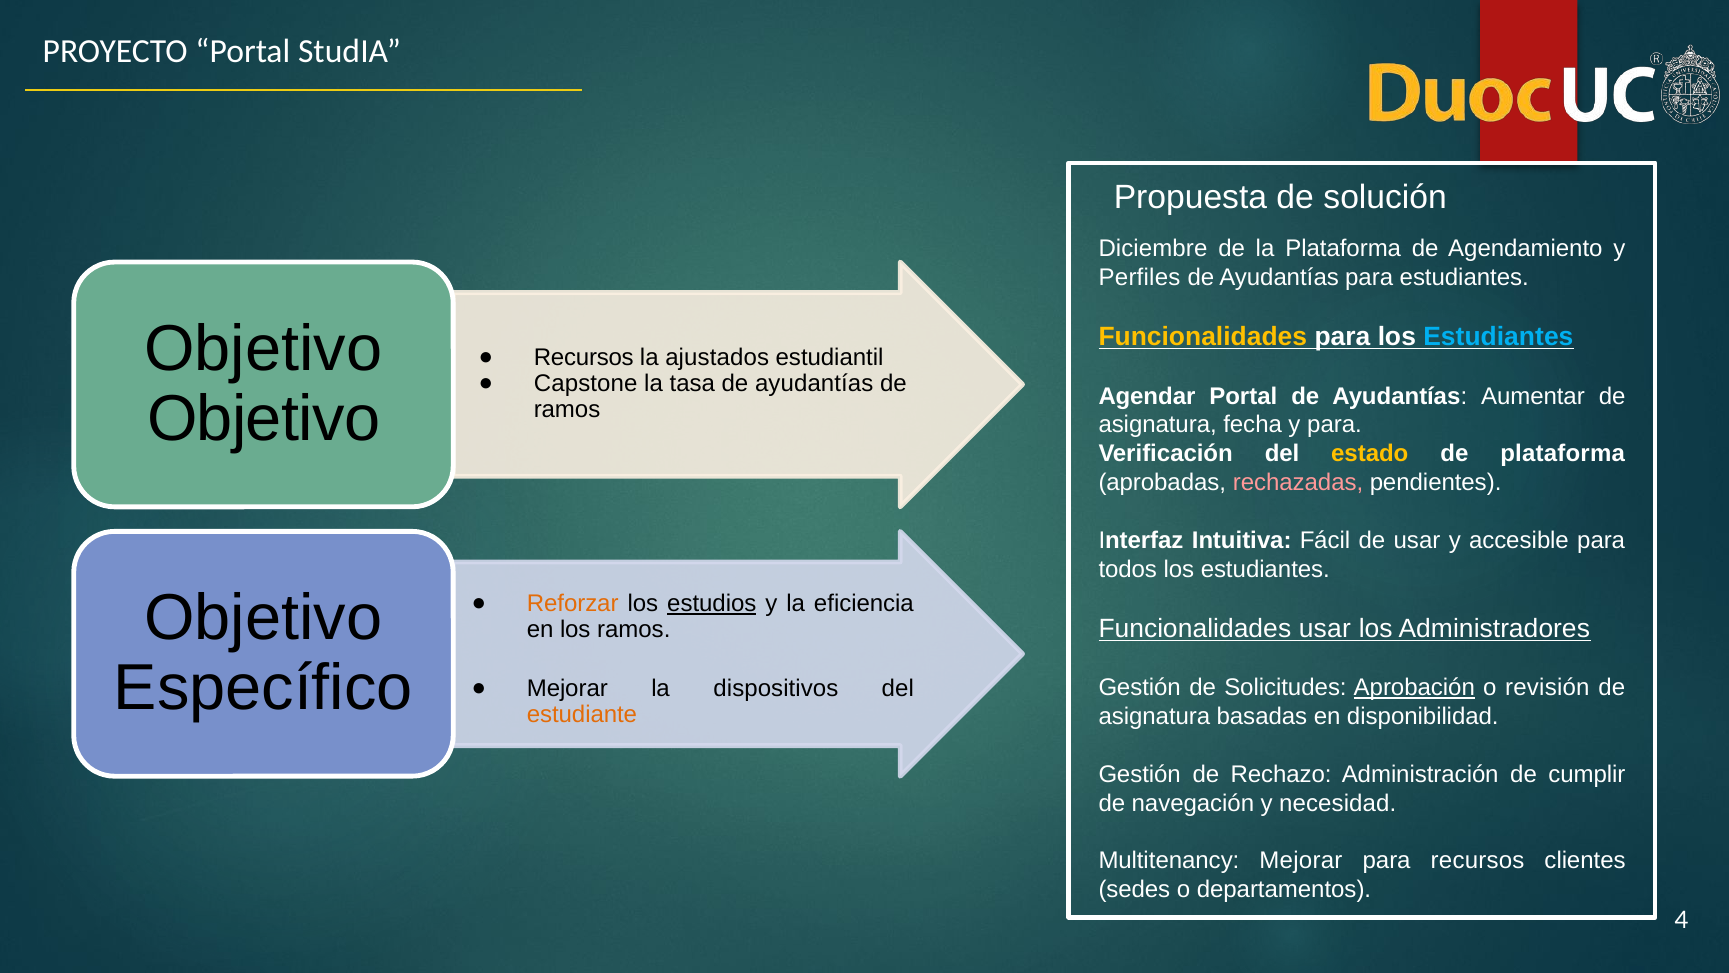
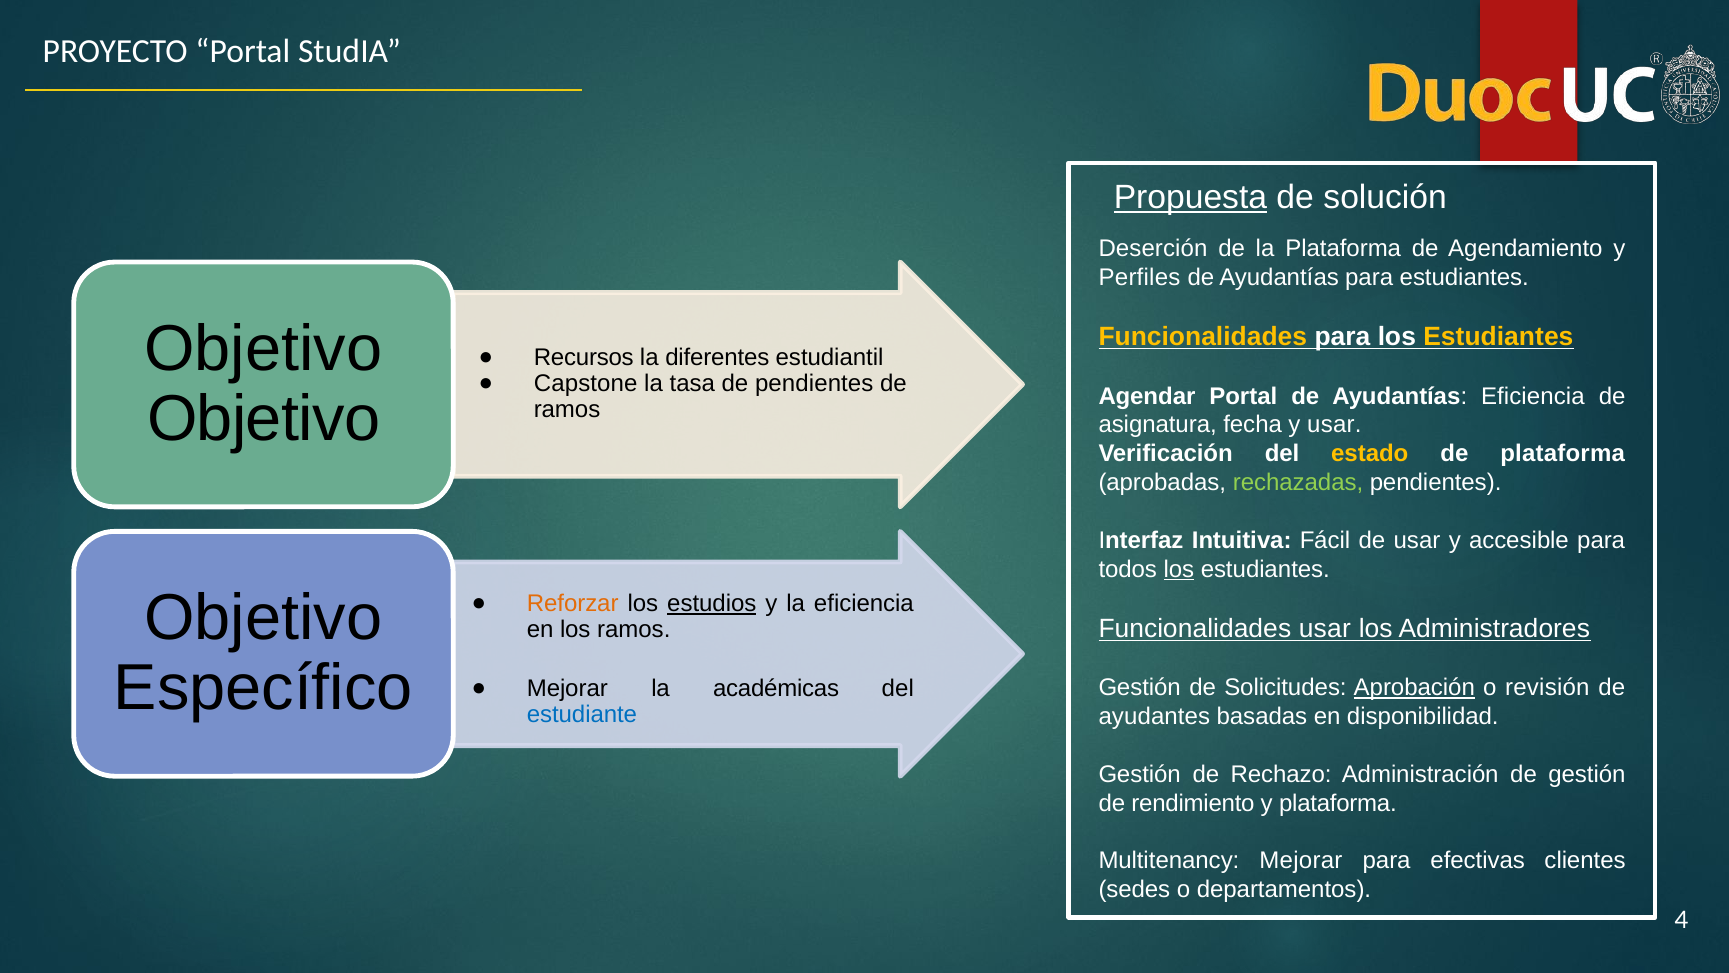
Propuesta underline: none -> present (1190, 197)
Diciembre: Diciembre -> Deserción (1153, 249)
Estudiantes colour: light blue -> yellow (1498, 337)
ajustados: ajustados -> diferentes (717, 357)
tasa de ayudantías: ayudantías -> pendientes (814, 383)
Ayudantías Aumentar: Aumentar -> Eficiencia (1533, 396)
y para: para -> usar (1334, 425)
rechazadas colour: pink -> light green (1298, 483)
los underline: none -> present (1179, 569)
dispositivos: dispositivos -> académicas (776, 689)
estudiante colour: orange -> blue (582, 715)
asignatura: asignatura -> ayudantes (1154, 716)
de cumplir: cumplir -> gestión (1587, 774)
navegación: navegación -> rendimiento (1193, 803)
y necesidad: necesidad -> plataforma (1338, 803)
para recursos: recursos -> efectivas (1478, 861)
